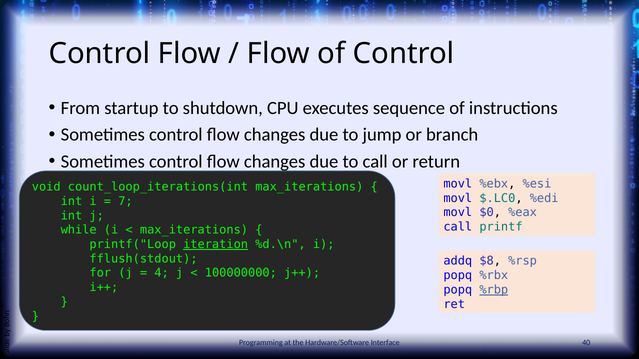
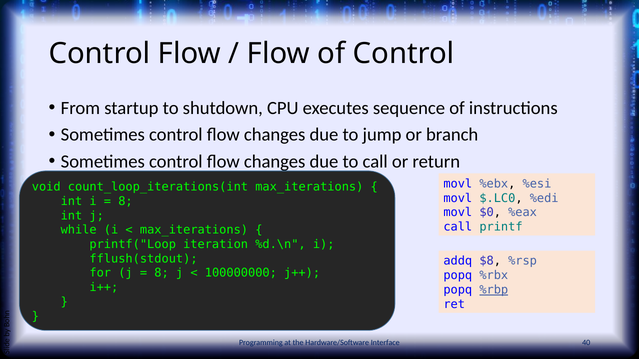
7: 7 -> 8 (125, 201)
iteration underline: present -> none (216, 245)
4: 4 -> 8 (162, 273)
